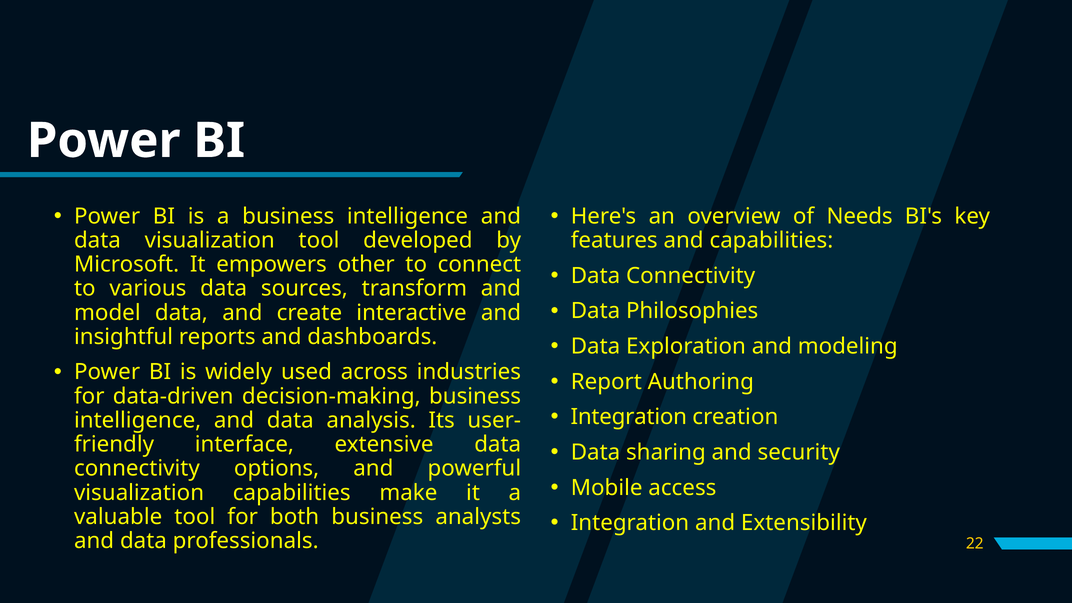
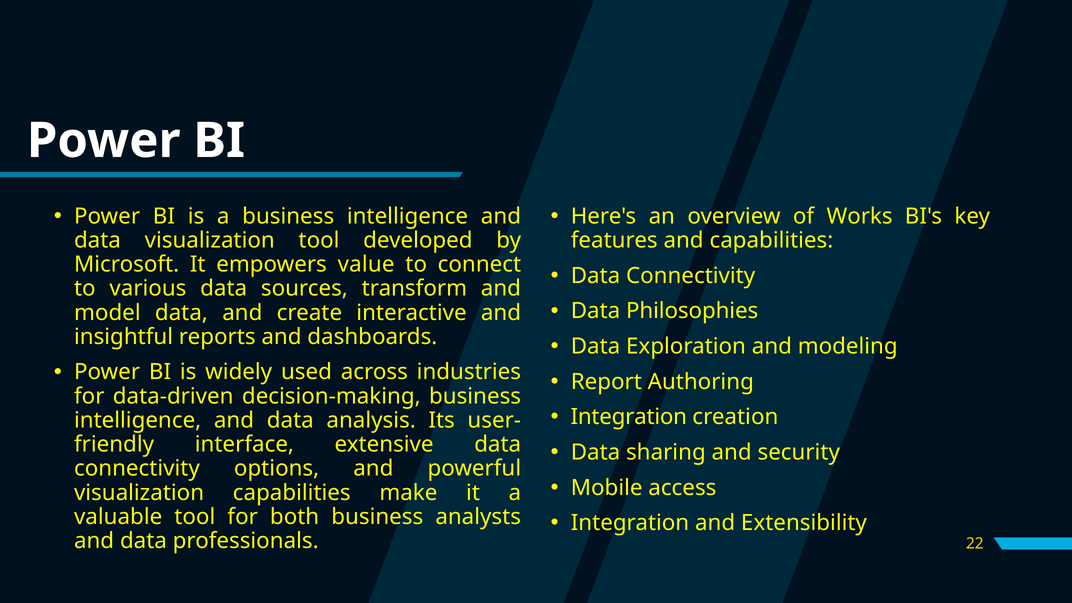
Needs: Needs -> Works (860, 216)
other: other -> value (366, 264)
